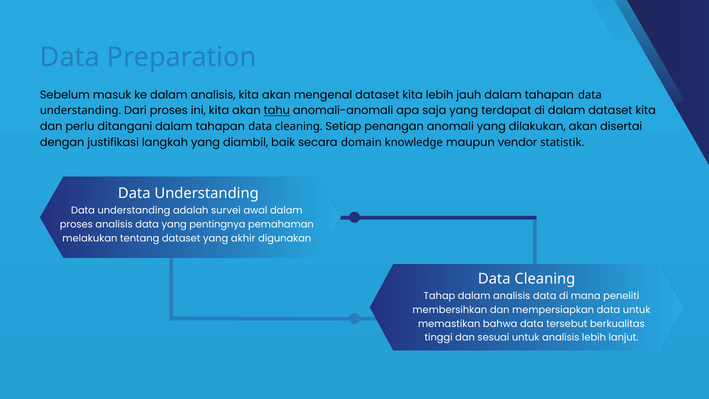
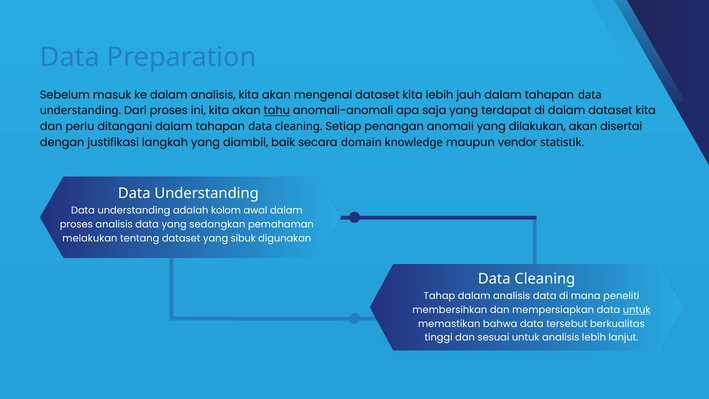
survei: survei -> kolom (226, 211)
pentingnya: pentingnya -> sedangkan (217, 224)
akhir: akhir -> sibuk (243, 238)
untuk underline: none -> present (637, 310)
